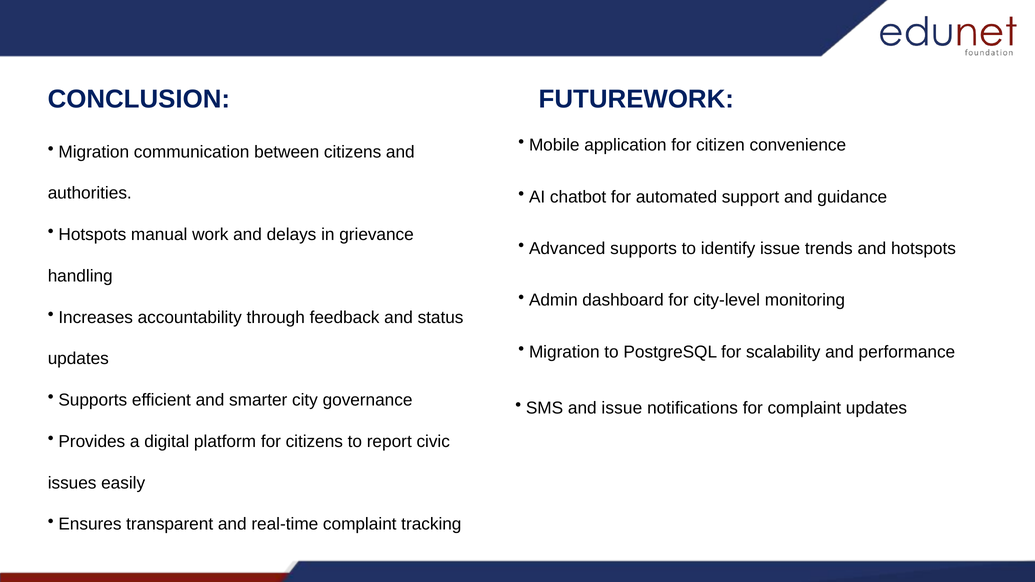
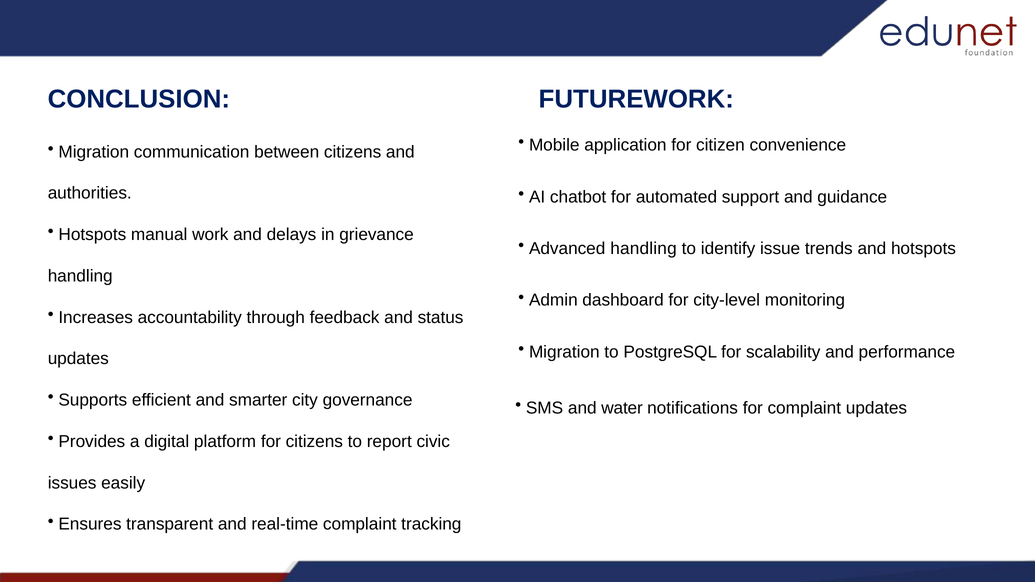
Advanced supports: supports -> handling (644, 249)
and issue: issue -> water (622, 408)
